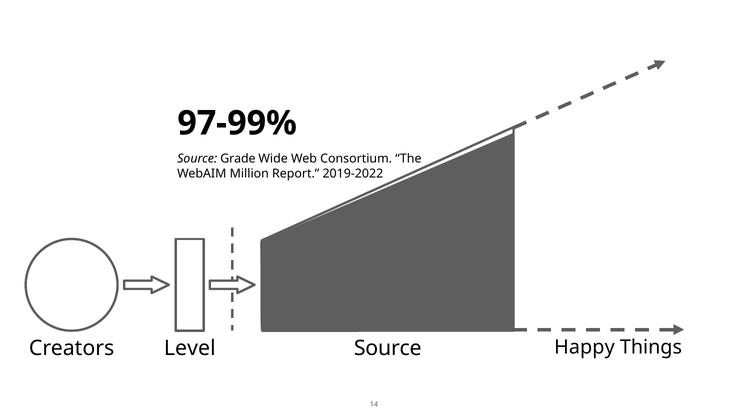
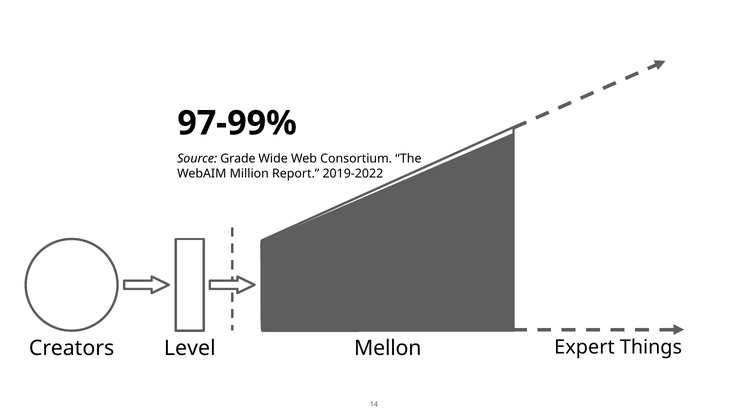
Happy: Happy -> Expert (584, 347)
Source: Source -> Mellon (388, 349)
